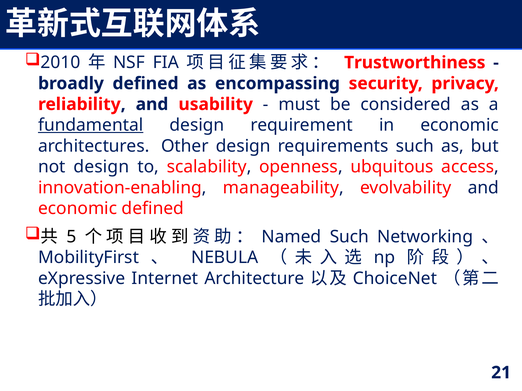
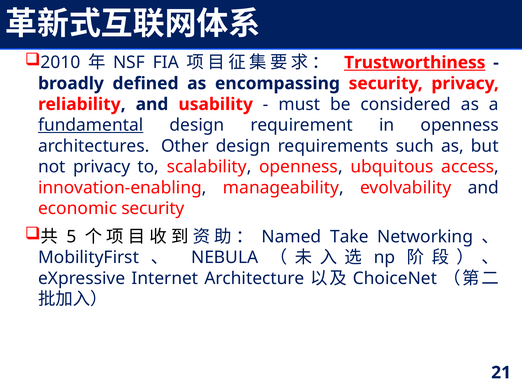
Trustworthiness underline: none -> present (415, 63)
in economic: economic -> openness (460, 125)
not design: design -> privacy (102, 167)
economic defined: defined -> security (153, 209)
Such: Such -> Take (349, 237)
